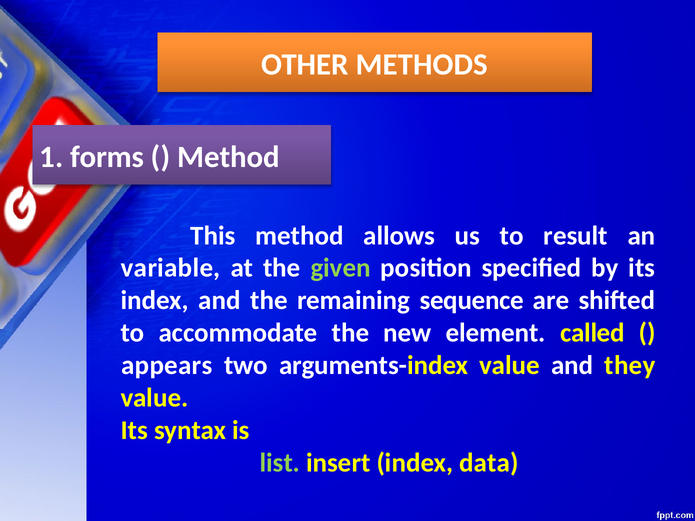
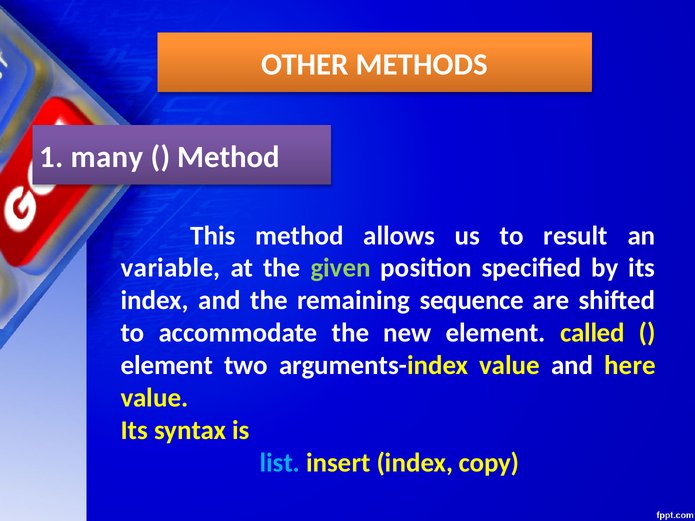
forms: forms -> many (107, 157)
appears: appears -> element (167, 366)
they: they -> here (630, 366)
list colour: light green -> light blue (280, 463)
data: data -> copy (489, 463)
